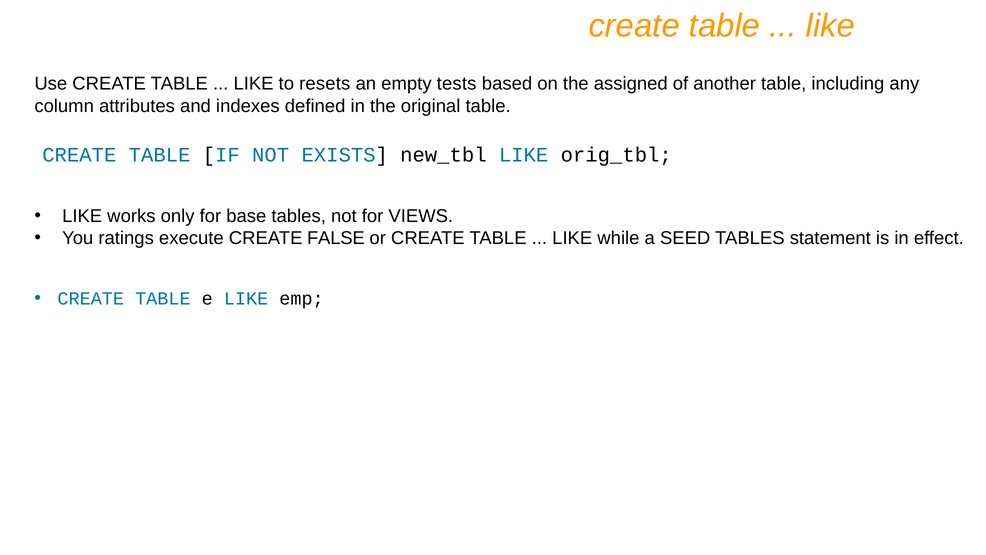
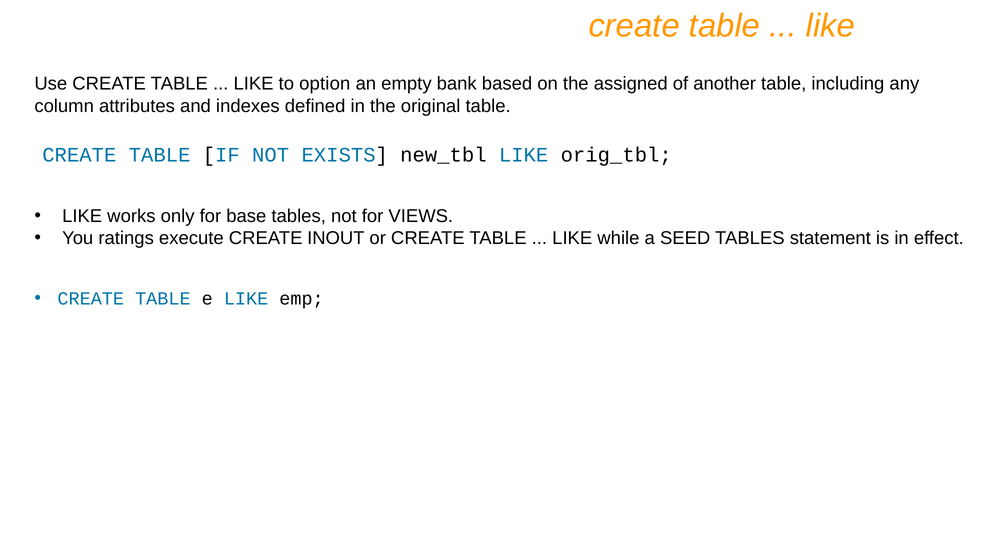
resets: resets -> option (325, 84)
tests: tests -> bank (457, 84)
FALSE: FALSE -> INOUT (336, 238)
